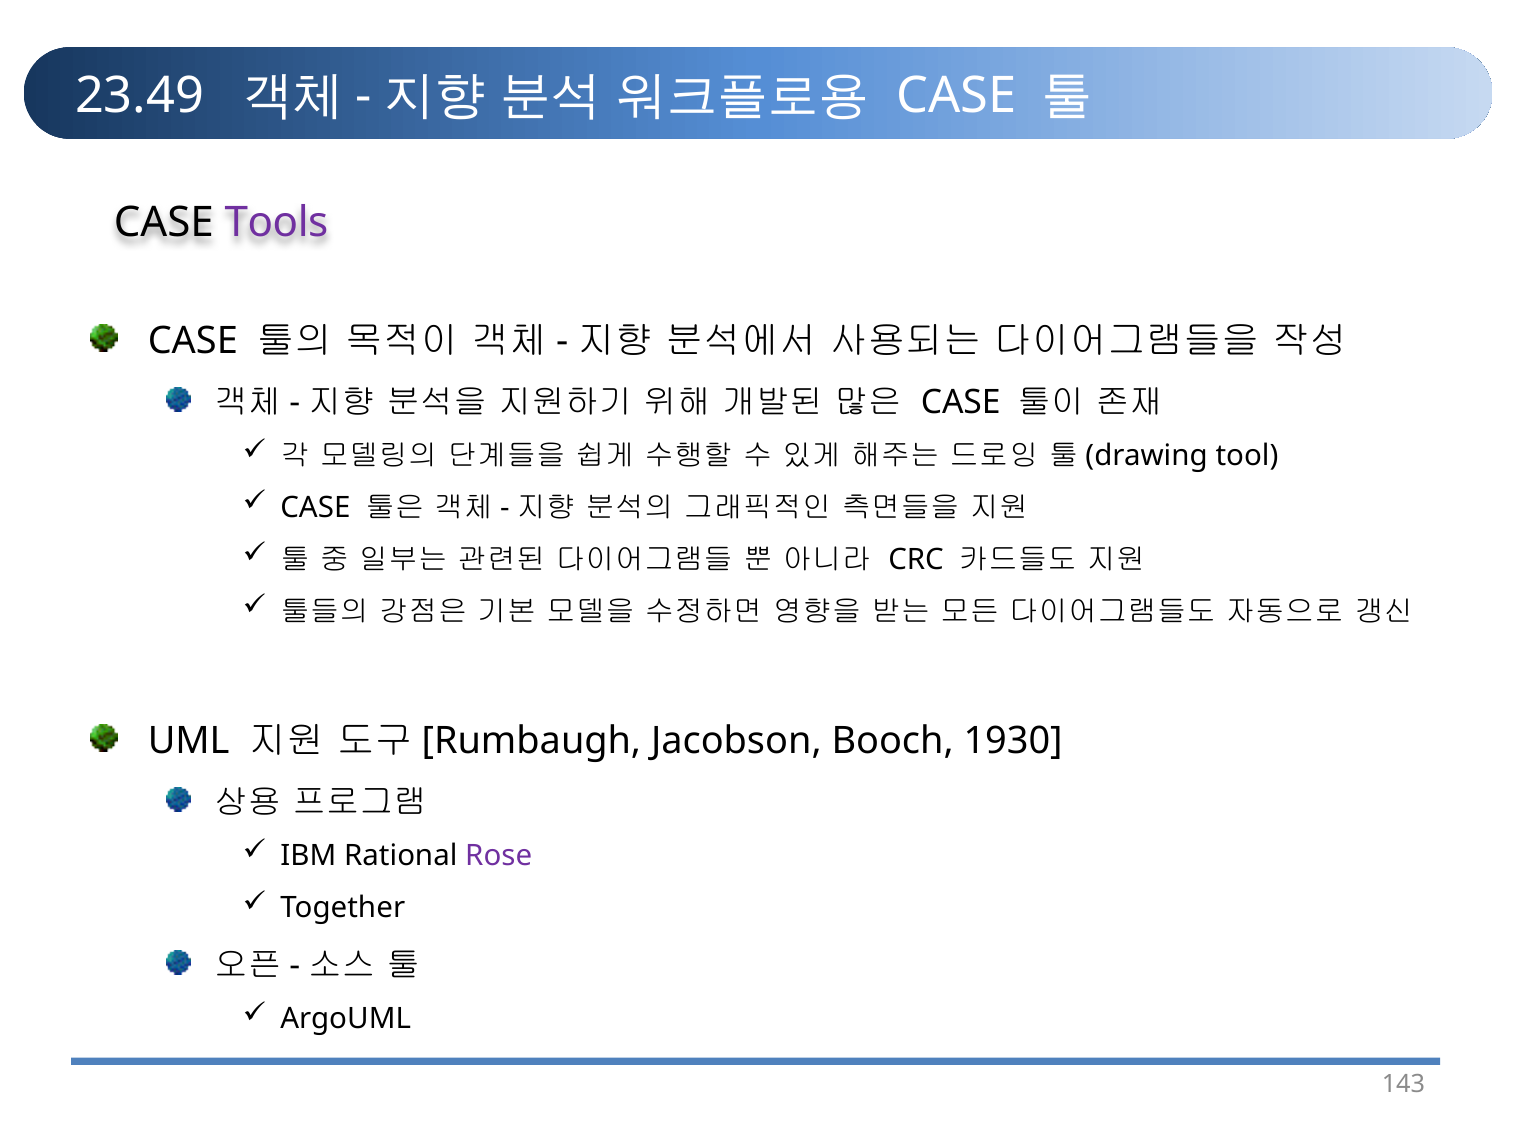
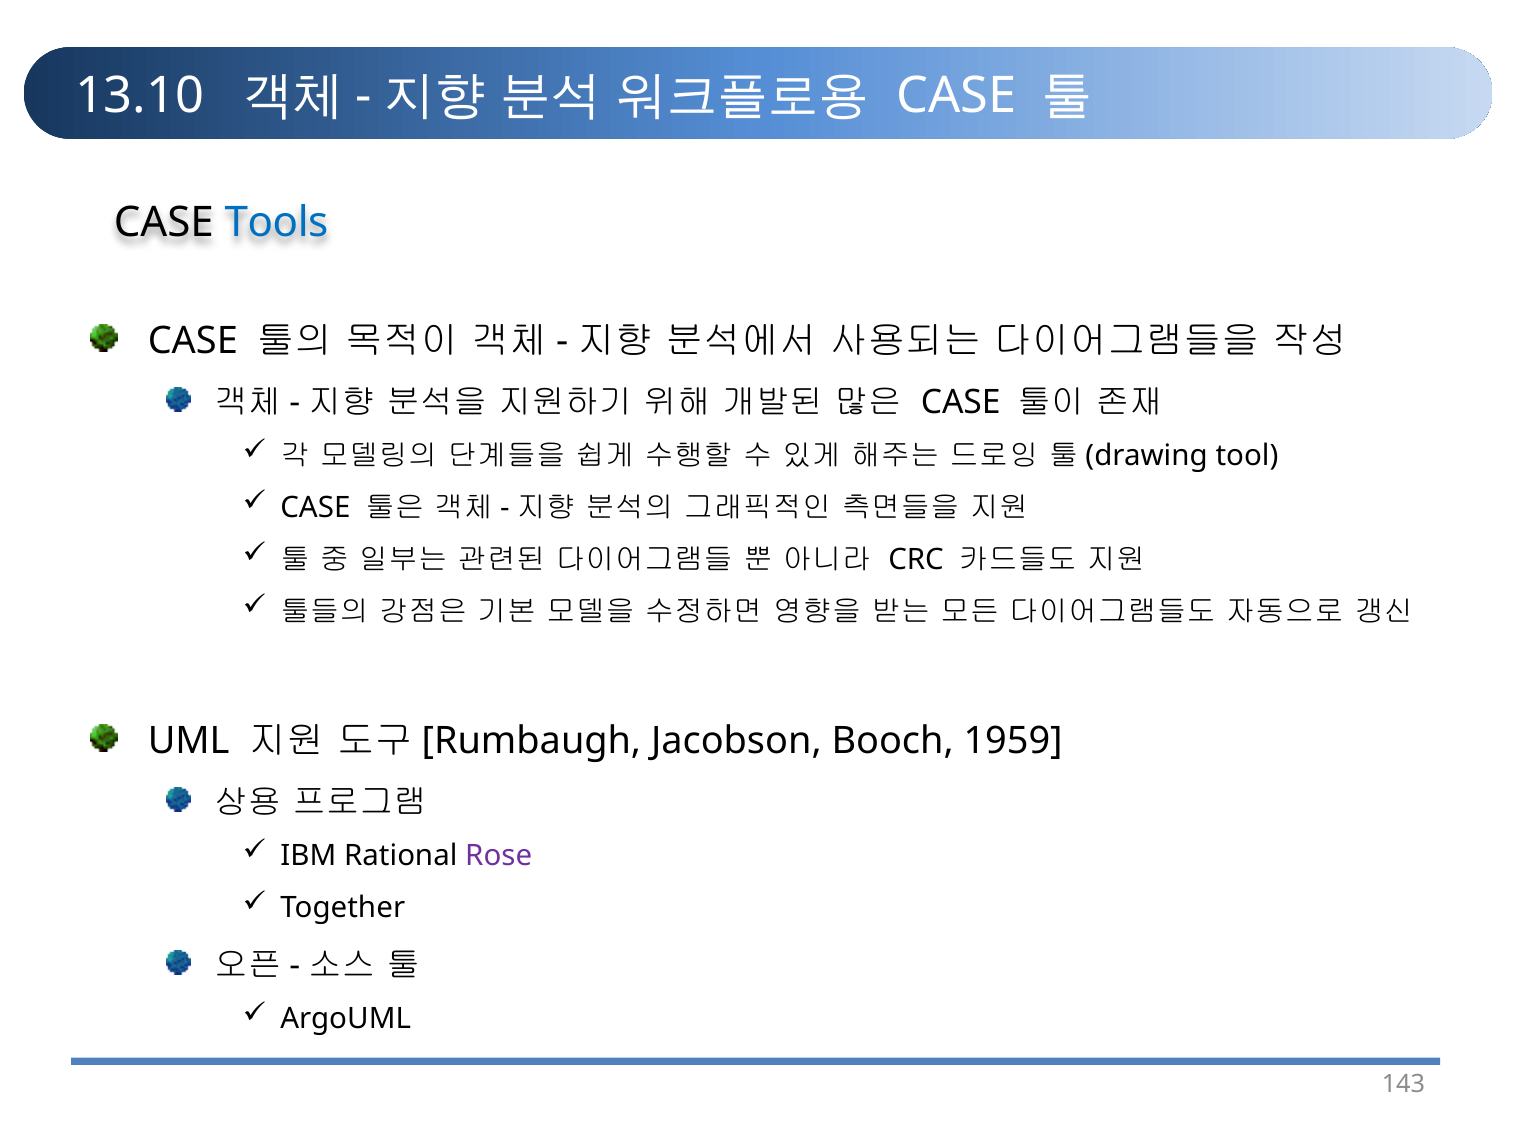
23.49: 23.49 -> 13.10 (140, 96)
Tools colour: purple -> blue (277, 222)
1930: 1930 -> 1959 (1013, 741)
